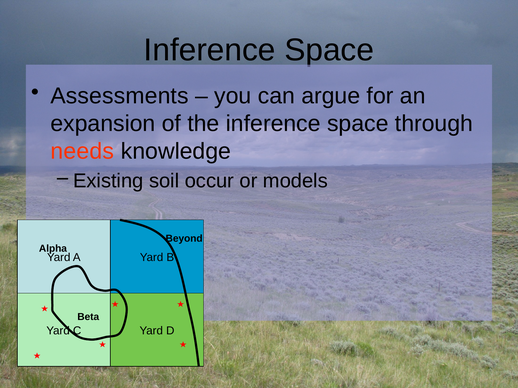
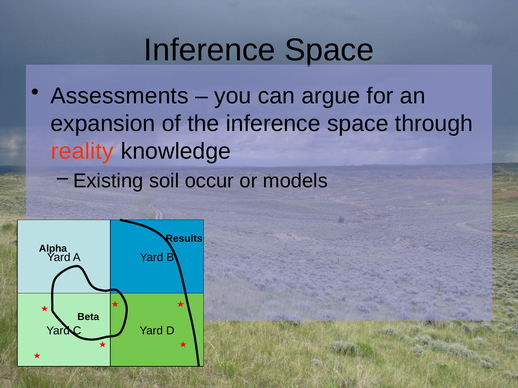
needs: needs -> reality (82, 151)
Beyond: Beyond -> Results (184, 239)
